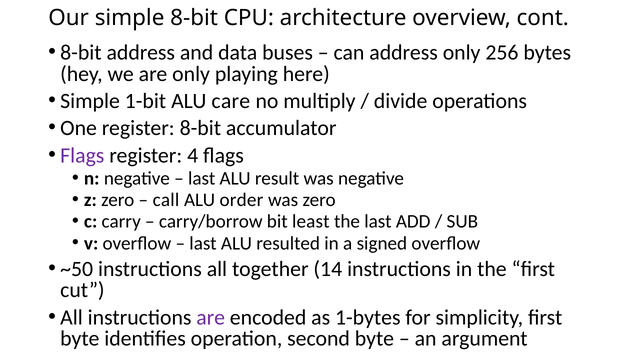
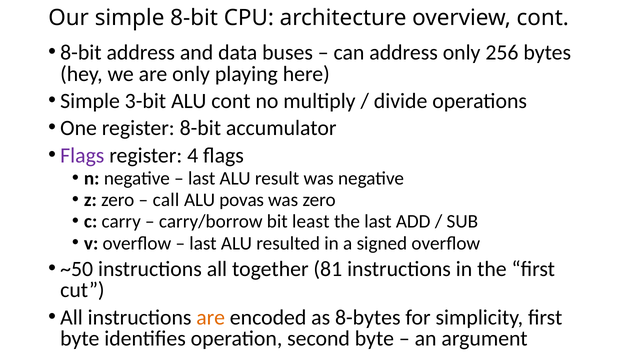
1-bit: 1-bit -> 3-bit (145, 101)
ALU care: care -> cont (231, 101)
order: order -> povas (242, 200)
14: 14 -> 81 (328, 269)
are colour: purple -> orange (211, 317)
1-bytes: 1-bytes -> 8-bytes (368, 317)
